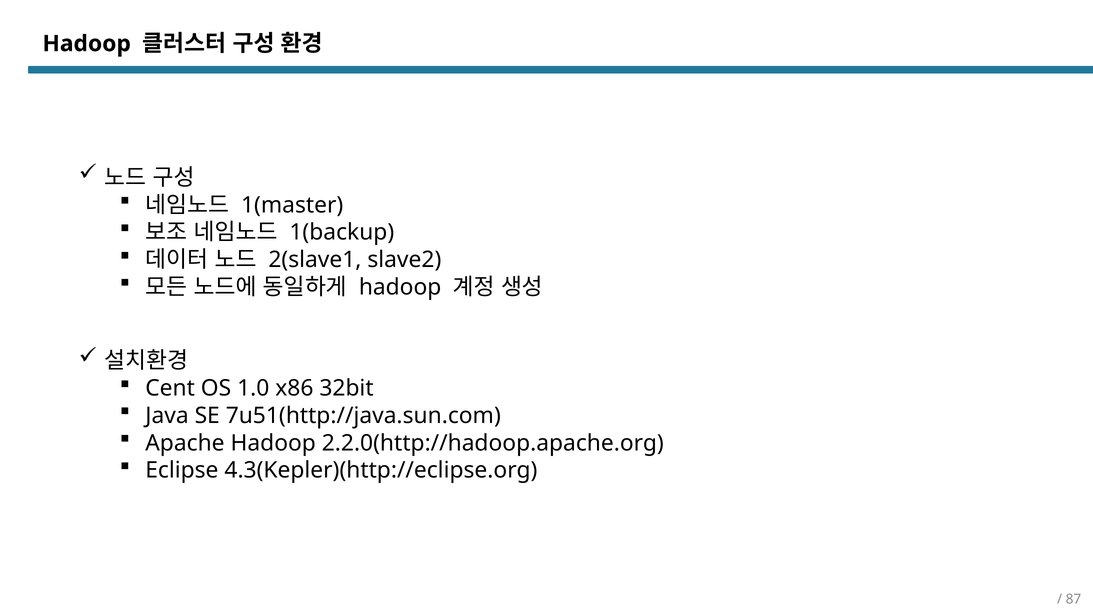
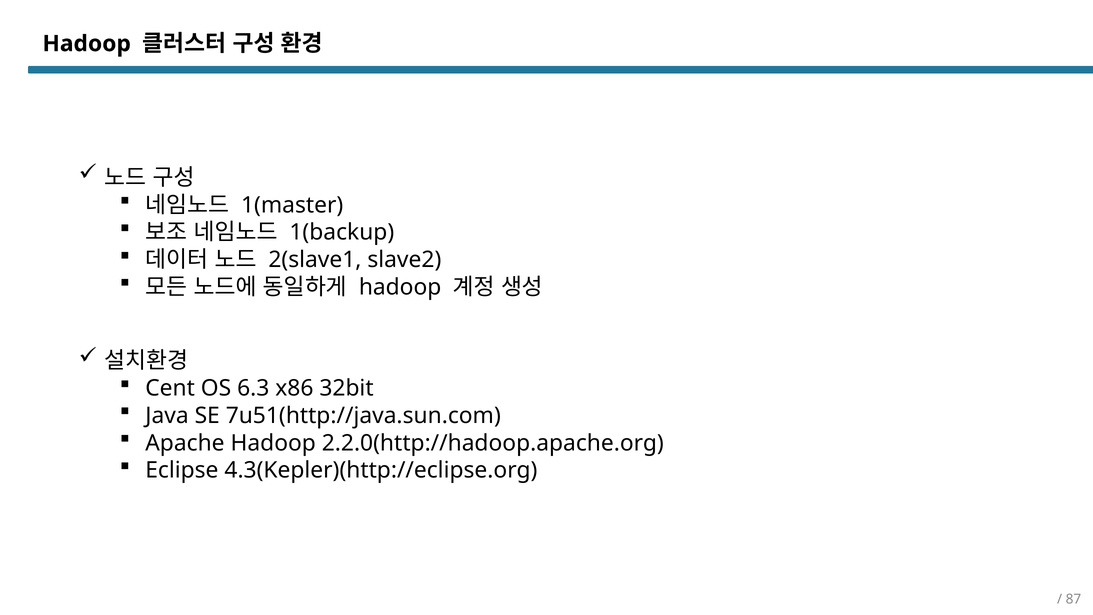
1.0: 1.0 -> 6.3 (253, 388)
